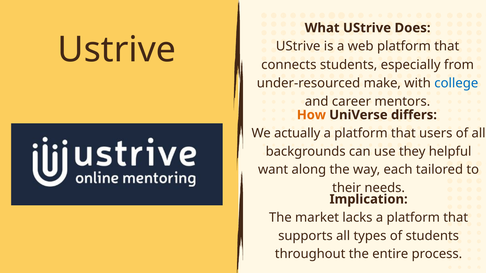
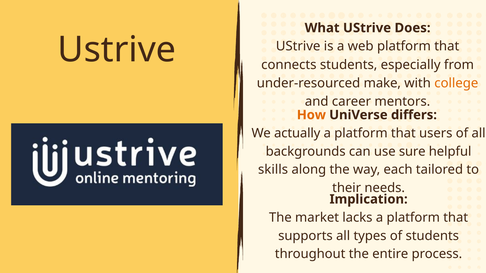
college colour: blue -> orange (456, 83)
they: they -> sure (412, 152)
want: want -> skills (273, 170)
